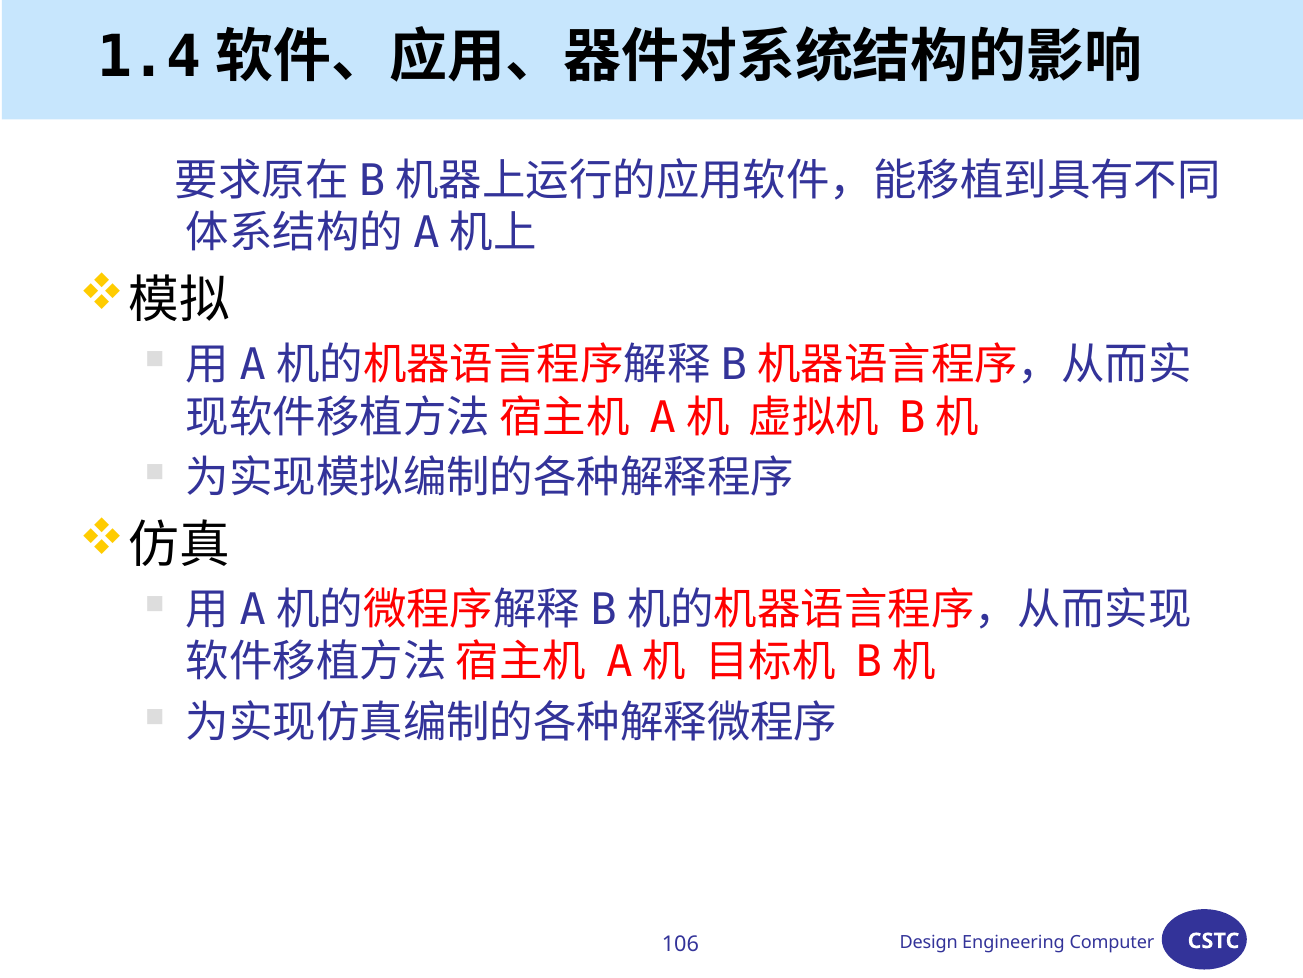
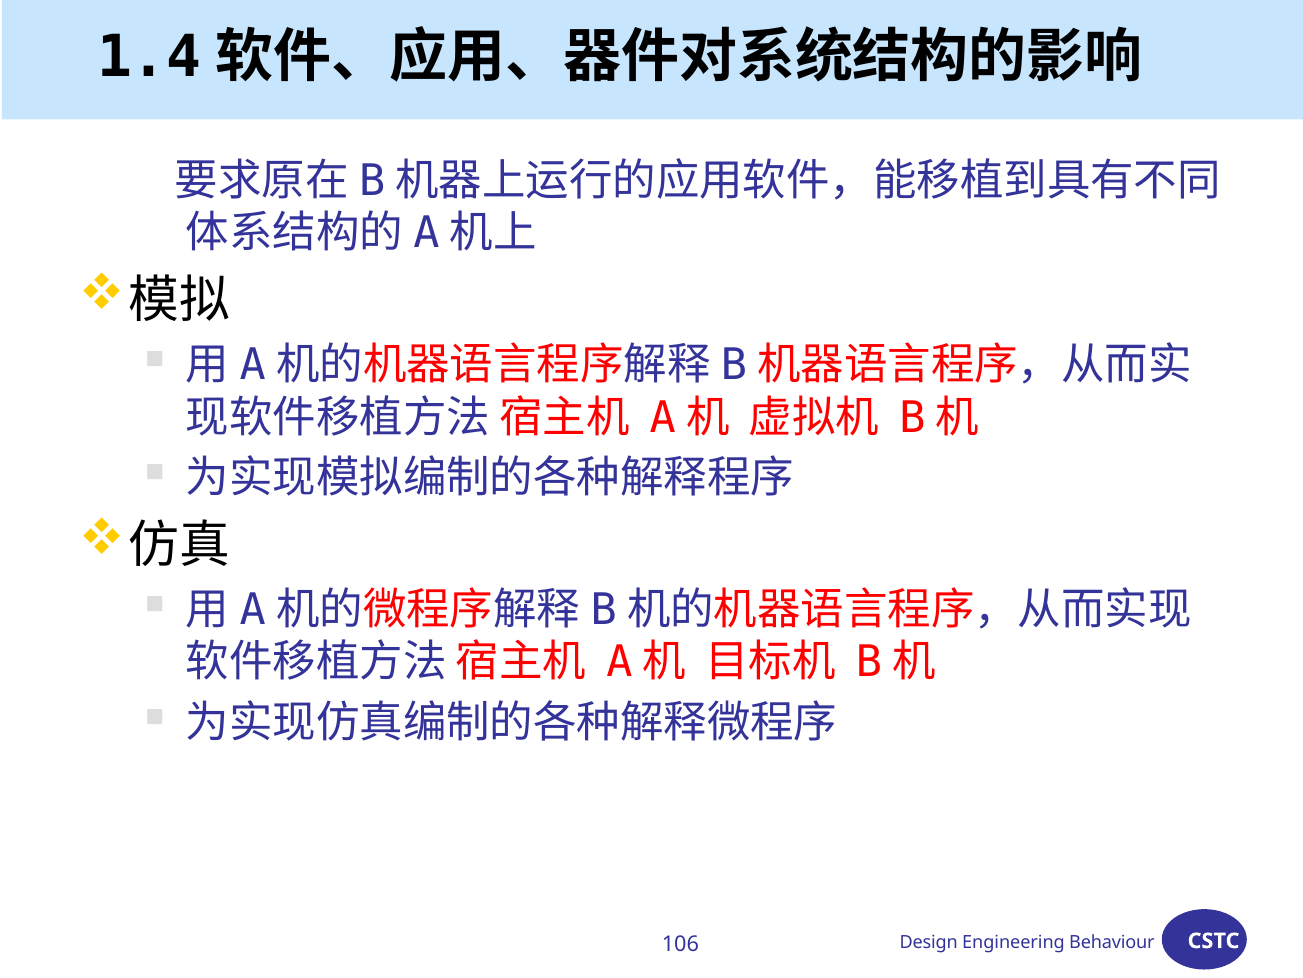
Computer: Computer -> Behaviour (1112, 942)
